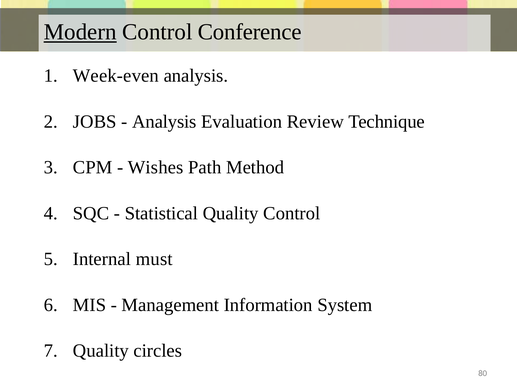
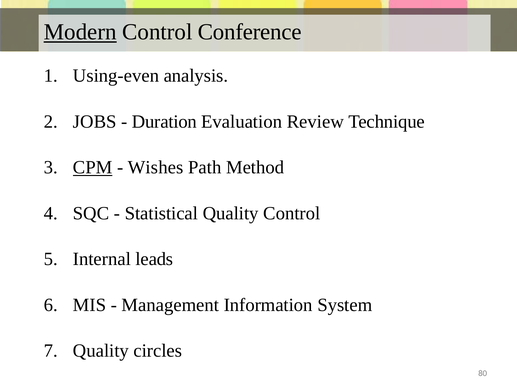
Week-even: Week-even -> Using-even (116, 76)
Analysis: Analysis -> Duration (164, 122)
CPM underline: none -> present (93, 167)
must: must -> leads (154, 259)
